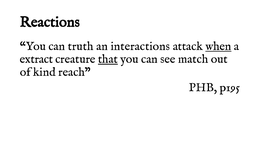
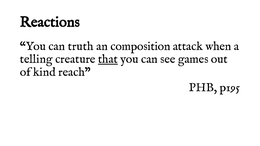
interactions: interactions -> composition (140, 46)
when underline: present -> none (218, 46)
extract: extract -> telling (36, 59)
match: match -> games (193, 59)
